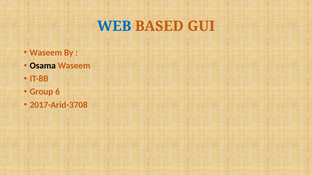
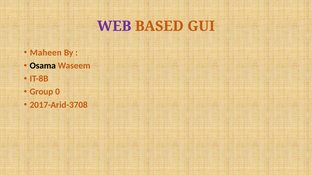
WEB colour: blue -> purple (114, 26)
Waseem: Waseem -> Maheen (46, 53)
6: 6 -> 0 (58, 92)
